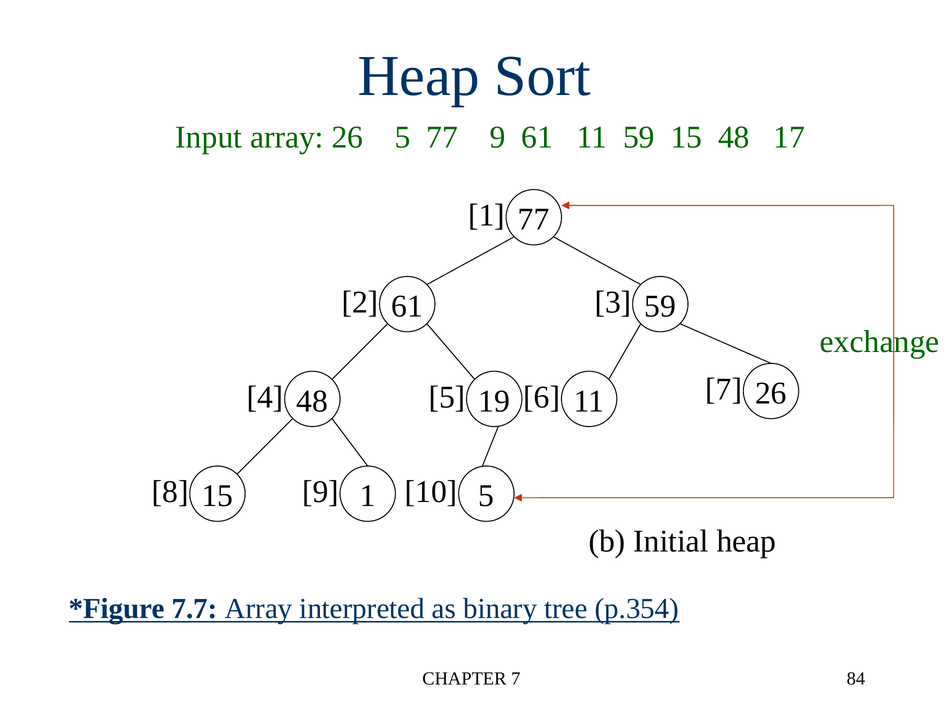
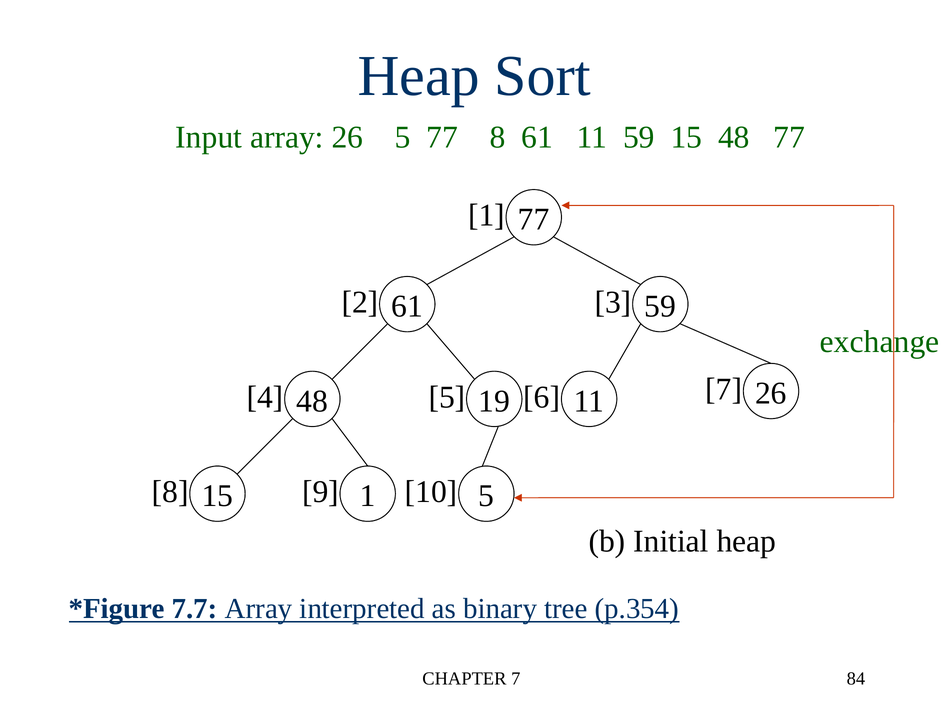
77 9: 9 -> 8 (498, 138)
48 17: 17 -> 77 (789, 138)
